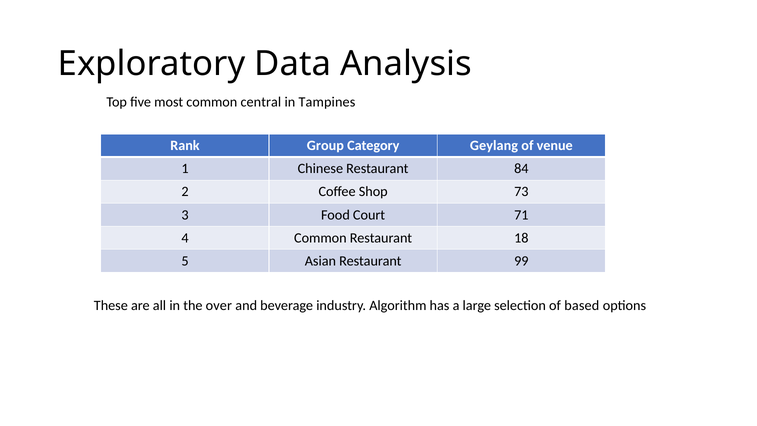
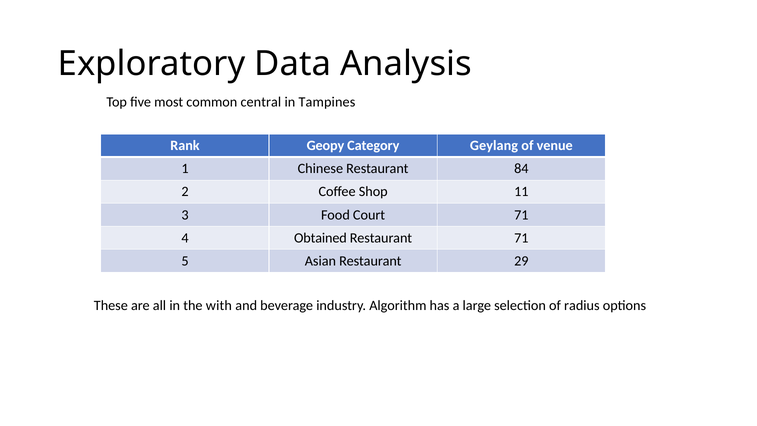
Group: Group -> Geopy (326, 146)
73: 73 -> 11 (521, 192)
4 Common: Common -> Obtained (320, 238)
Restaurant 18: 18 -> 71 (521, 238)
99: 99 -> 29 (521, 261)
over: over -> with (219, 306)
based: based -> radius (582, 306)
